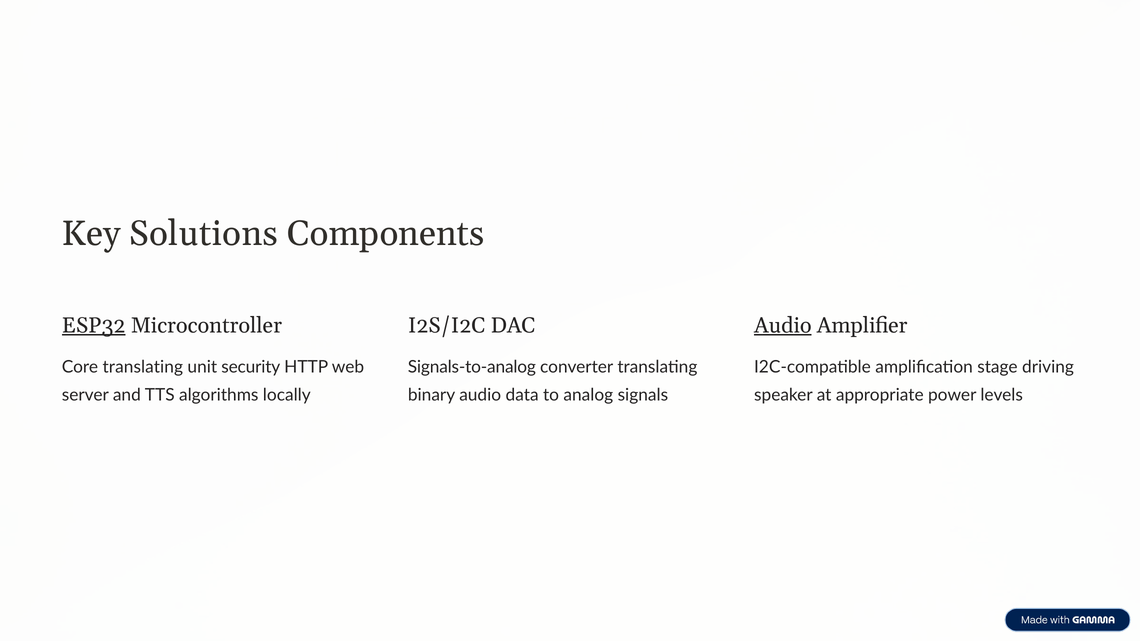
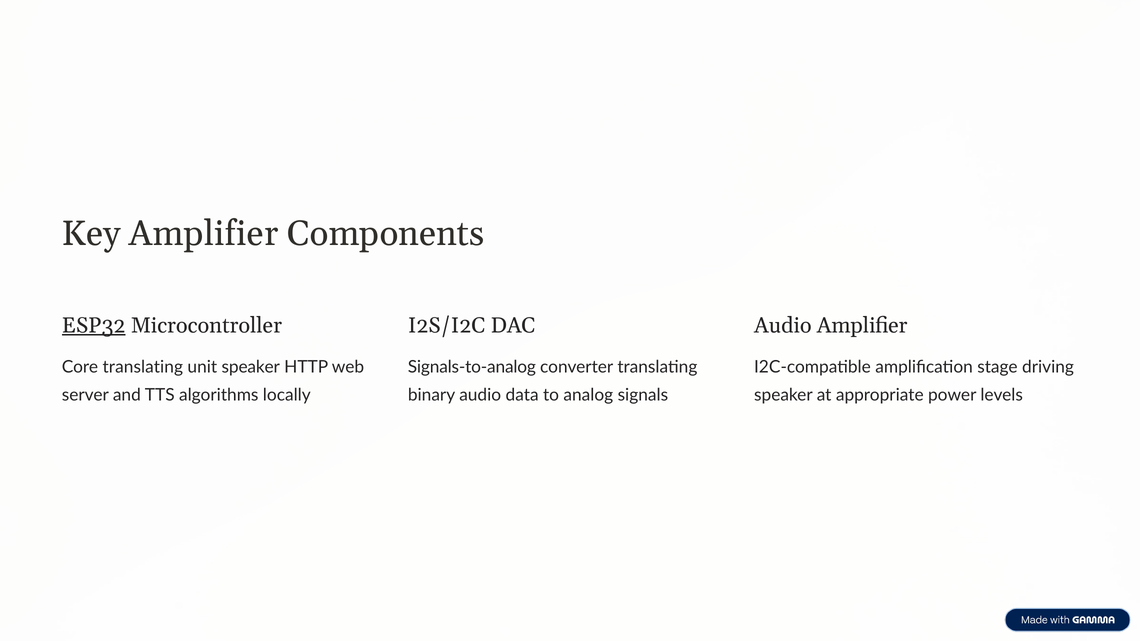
Key Solutions: Solutions -> Amplifier (204, 234)
Audio underline: present -> none (783, 326)
unit security: security -> speaker (251, 367)
